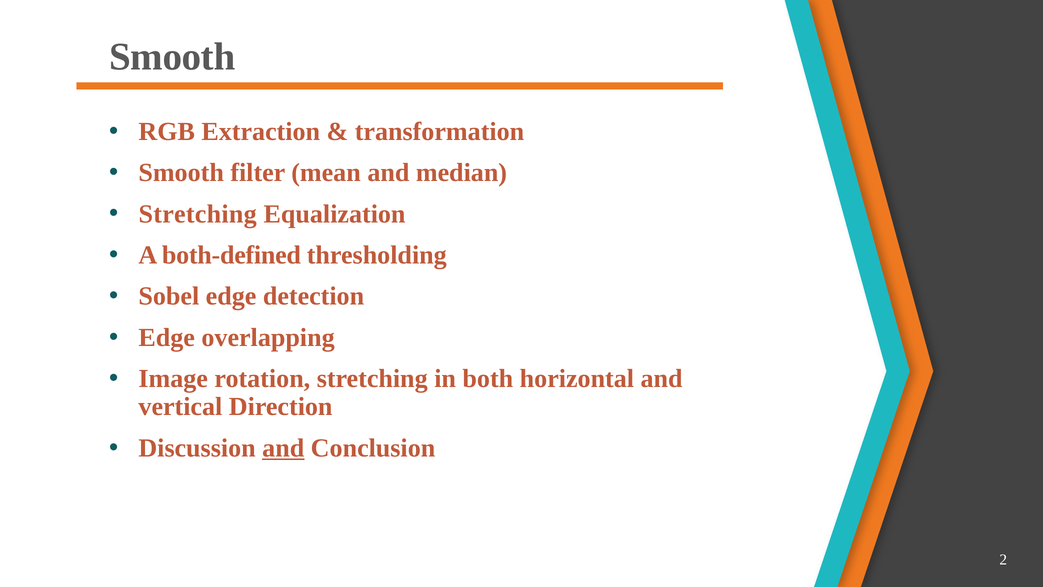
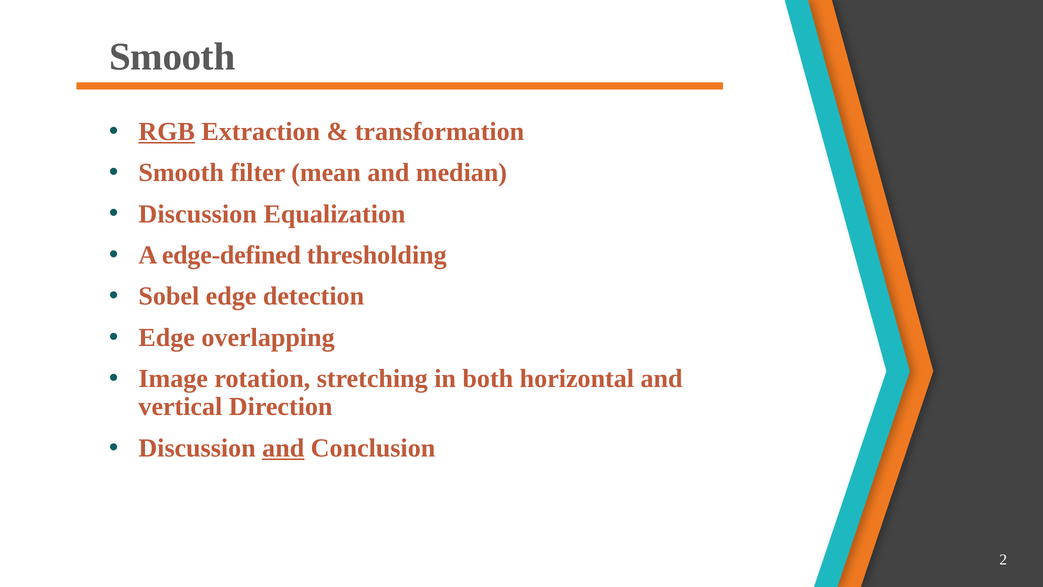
RGB underline: none -> present (167, 131)
Stretching: Stretching -> Discussion (198, 214)
both-defined: both-defined -> edge-defined (231, 255)
